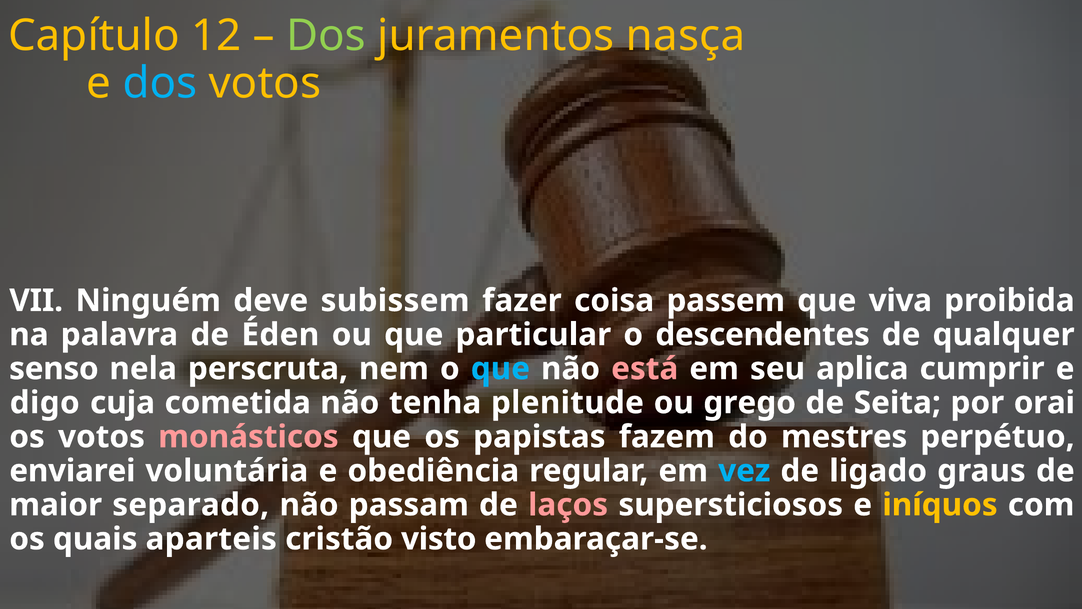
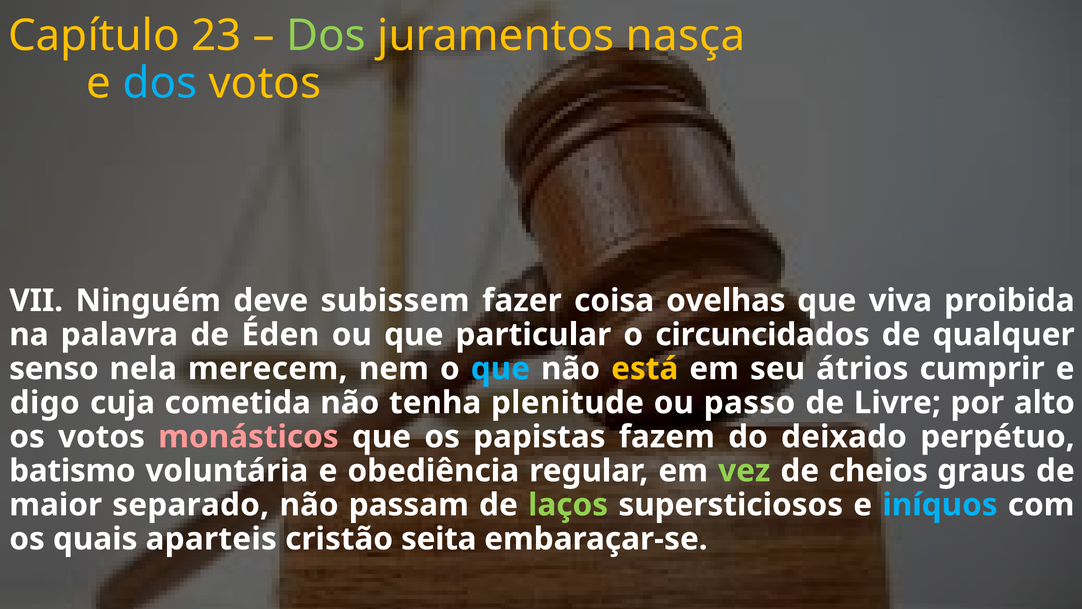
12: 12 -> 23 (216, 36)
passem: passem -> ovelhas (726, 300)
descendentes: descendentes -> circuncidados (763, 334)
perscruta: perscruta -> merecem (268, 369)
está colour: pink -> yellow (645, 369)
aplica: aplica -> átrios (862, 369)
grego: grego -> passo (749, 403)
Seita: Seita -> Livre (897, 403)
orai: orai -> alto (1044, 403)
mestres: mestres -> deixado (844, 437)
enviarei: enviarei -> batismo (72, 471)
vez colour: light blue -> light green (744, 471)
ligado: ligado -> cheios (878, 471)
laços colour: pink -> light green (568, 505)
iníquos colour: yellow -> light blue (940, 505)
visto: visto -> seita (439, 539)
